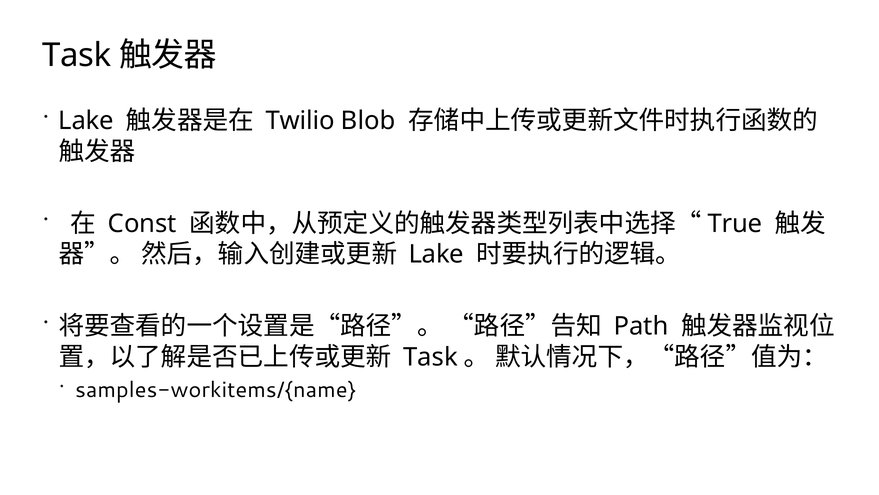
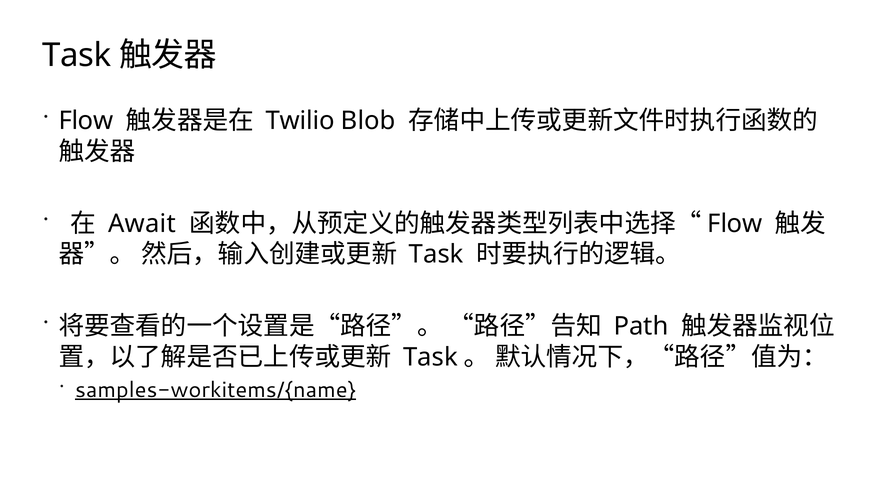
Lake: Lake -> Flow (86, 121)
Const: Const -> Await (142, 223)
True: True -> Flow (735, 223)
Lake: Lake -> Task (436, 254)
samples-workitems/{name underline: none -> present (216, 389)
